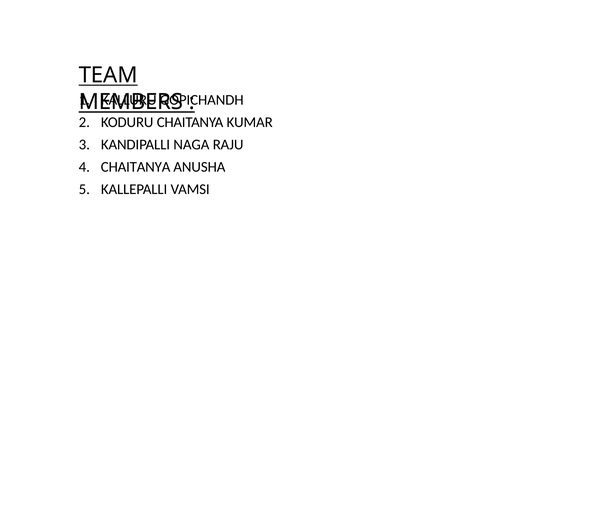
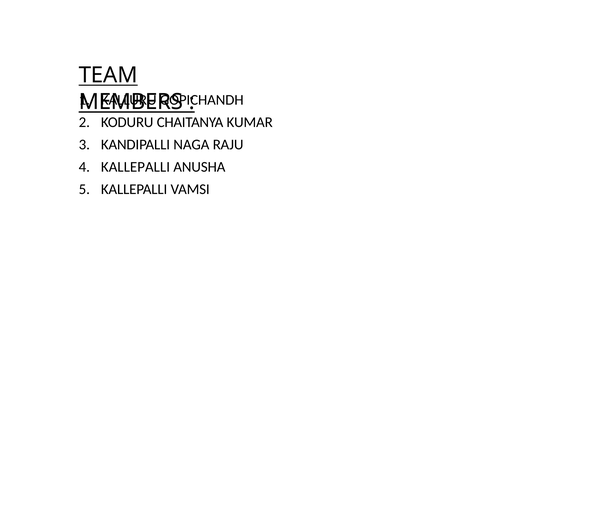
CHAITANYA: CHAITANYA -> KALLEPALLI (135, 167)
